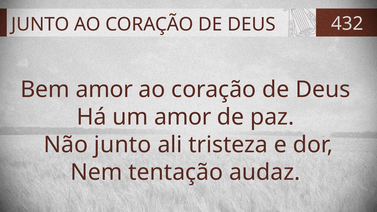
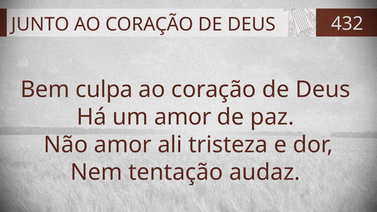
Bem amor: amor -> culpa (104, 89)
Não junto: junto -> amor (123, 145)
